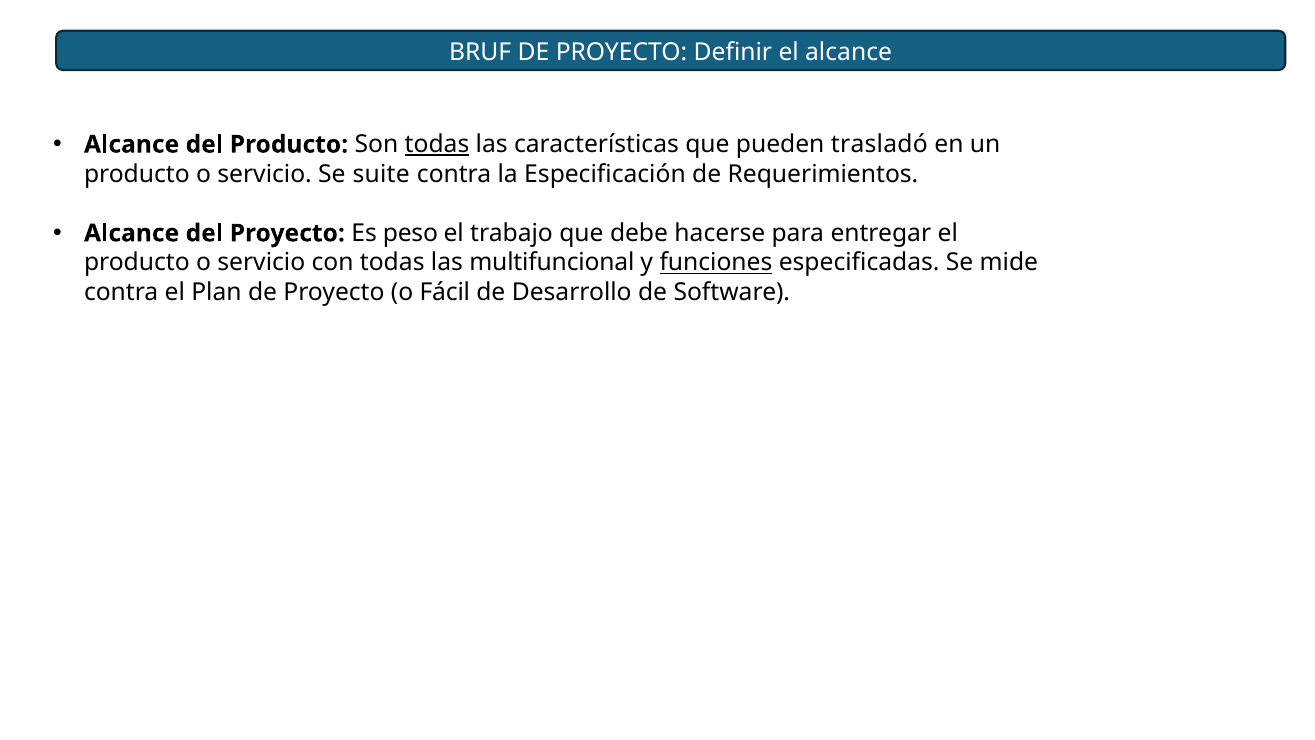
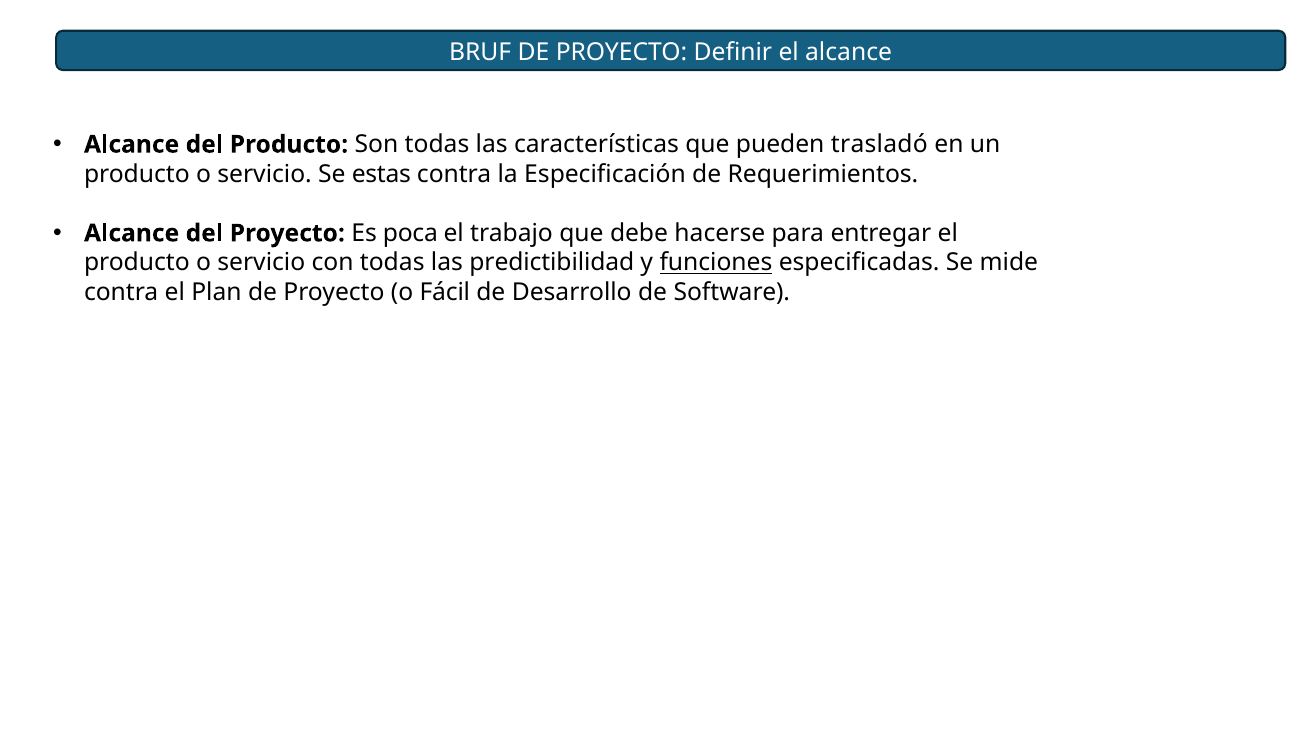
todas underline: present -> none (437, 144)
suite: suite -> estas (381, 174)
peso: peso -> poca (410, 233)
multifuncional: multifuncional -> predictibilidad (552, 263)
